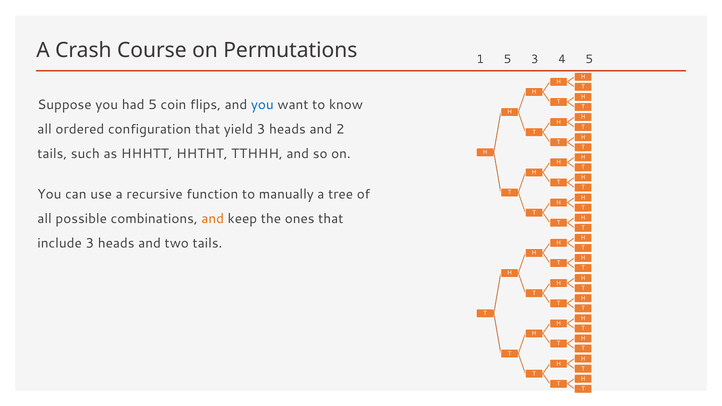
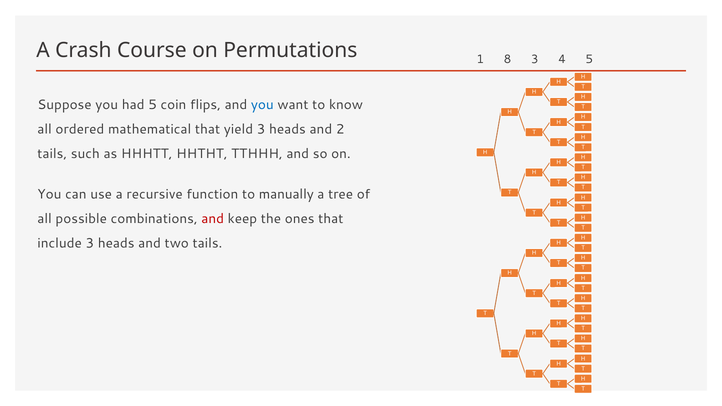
1 5: 5 -> 8 (507, 59)
configuration: configuration -> mathematical (150, 129)
and colour: orange -> red (213, 219)
